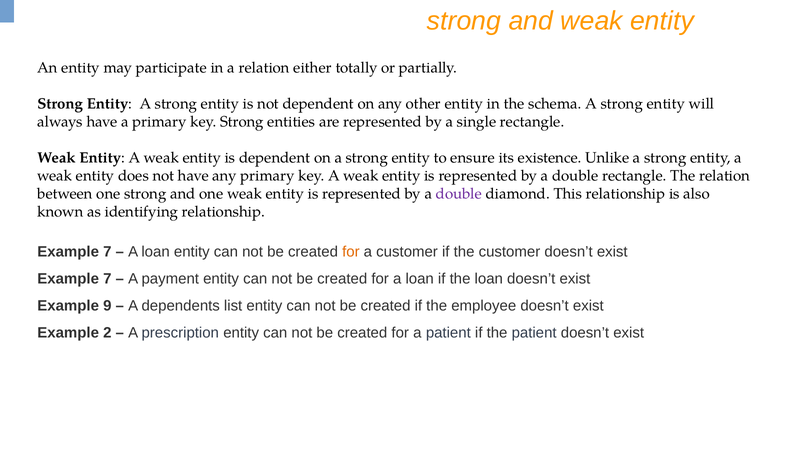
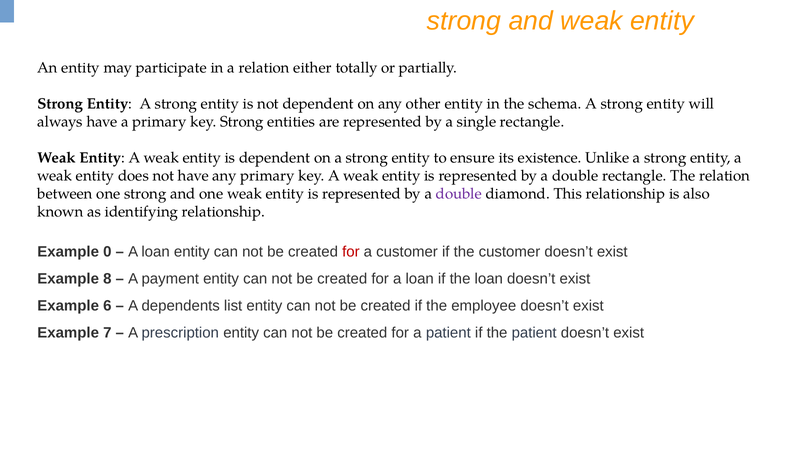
7: 7 -> 0 (107, 252)
for colour: orange -> red (351, 252)
7: 7 -> 8 (107, 279)
9: 9 -> 6 (107, 306)
2: 2 -> 7 (107, 333)
